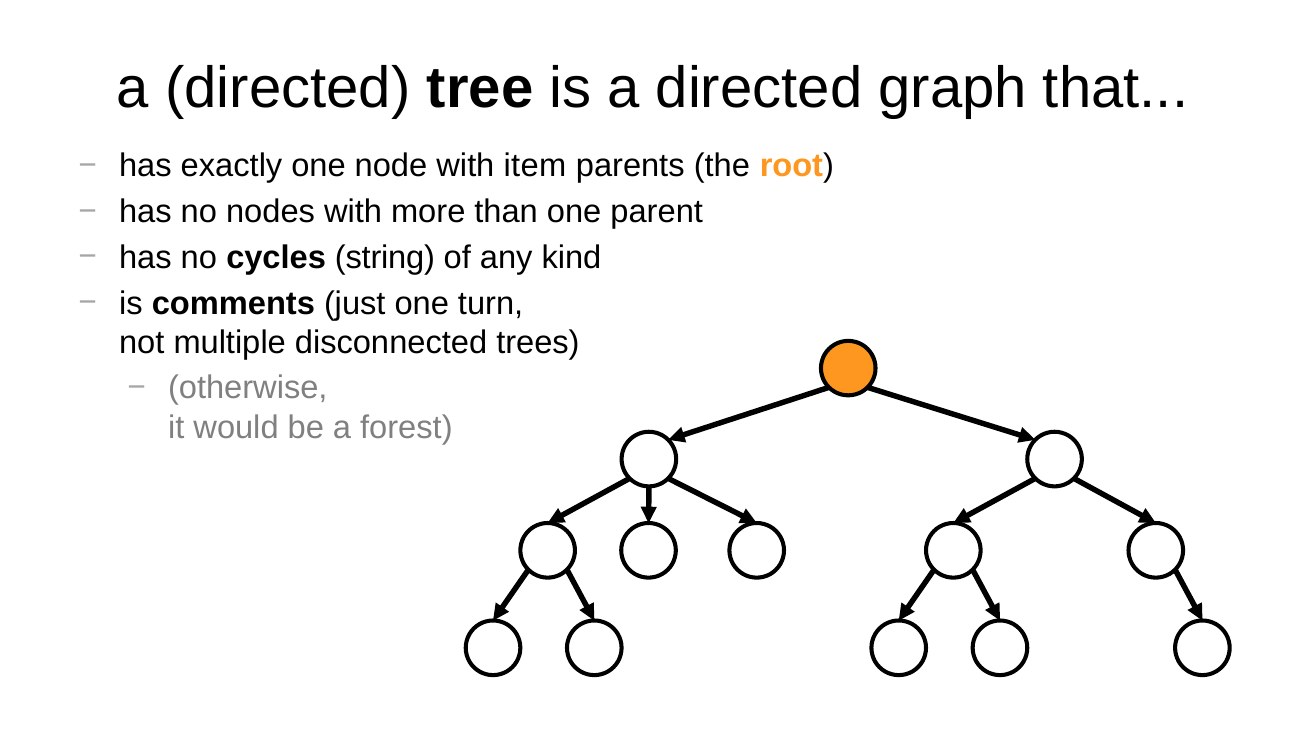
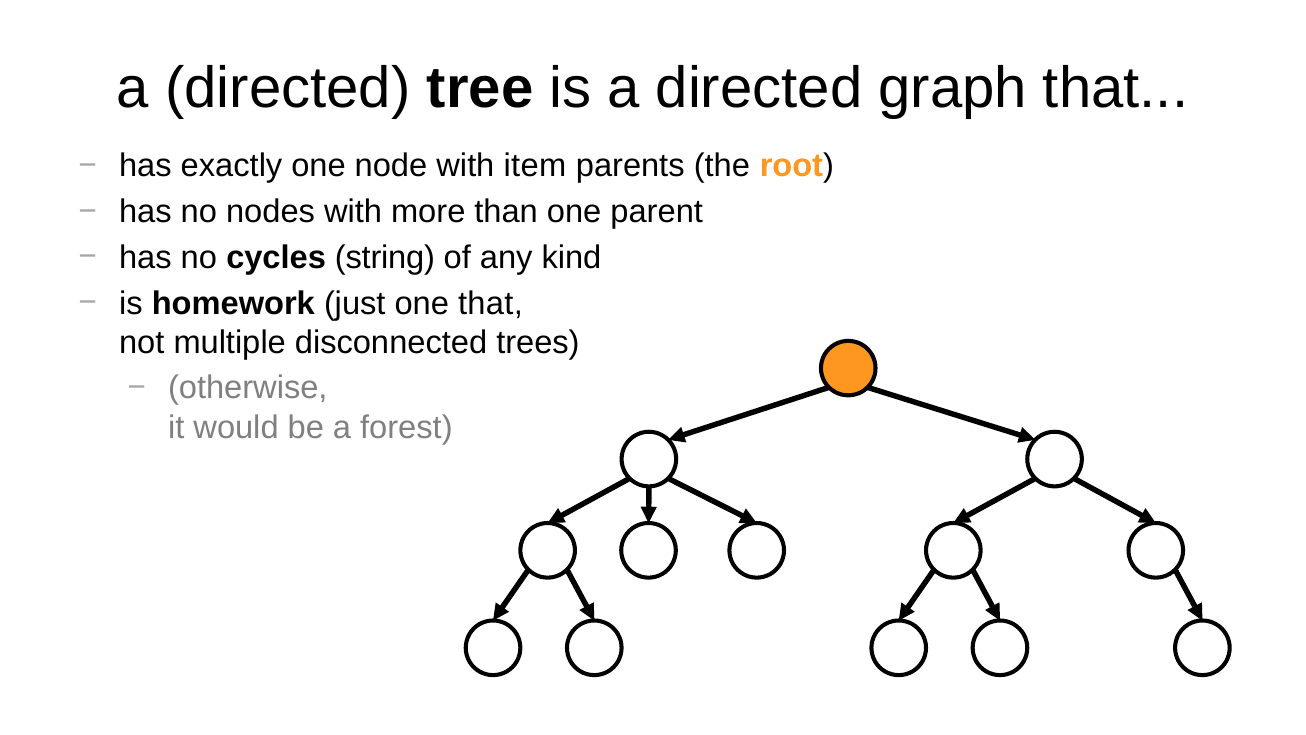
comments: comments -> homework (233, 303)
one turn: turn -> that (490, 303)
